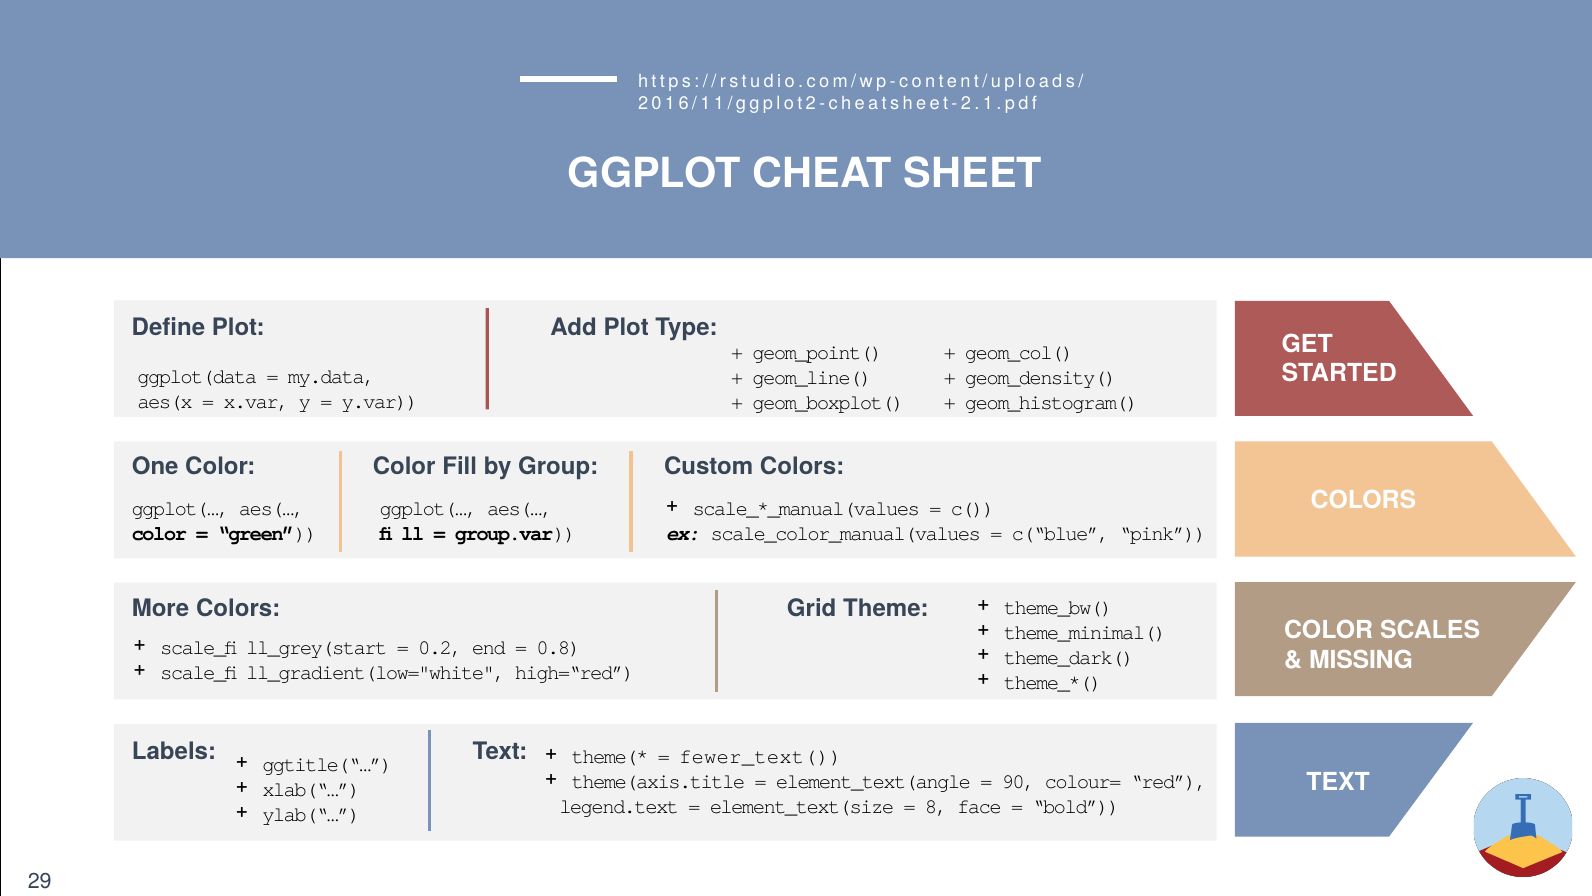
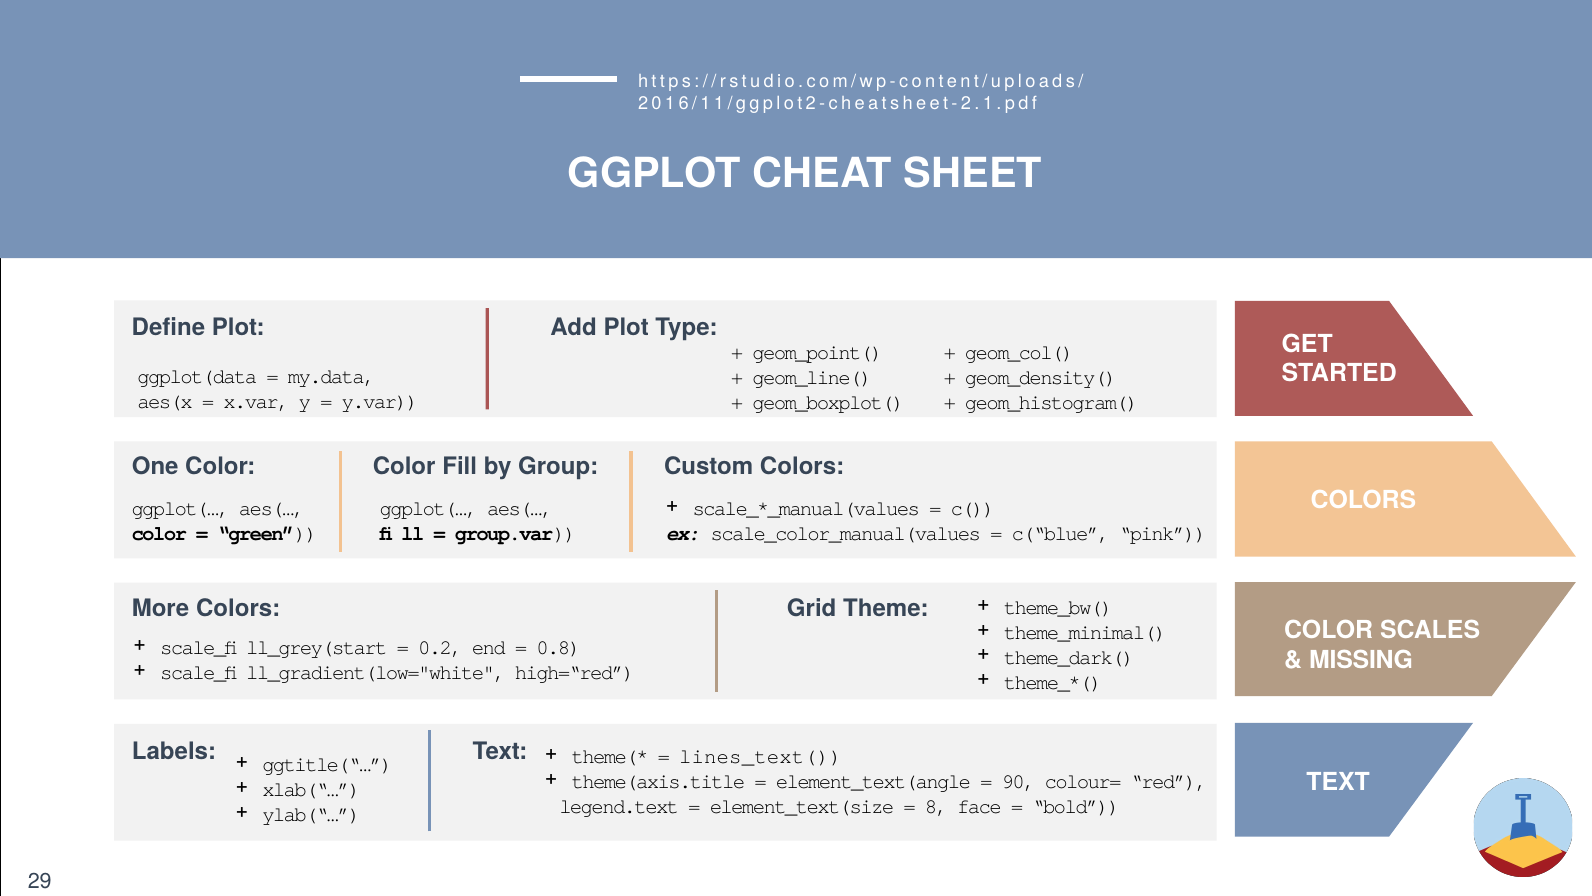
fewer_text(: fewer_text( -> lines_text( (761, 757)
